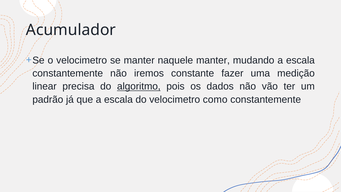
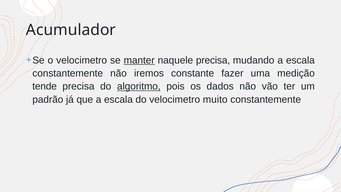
manter underline: none -> present (139, 60)
naquele manter: manter -> precisa (213, 60)
linear: linear -> tende (45, 86)
como: como -> muito (215, 99)
